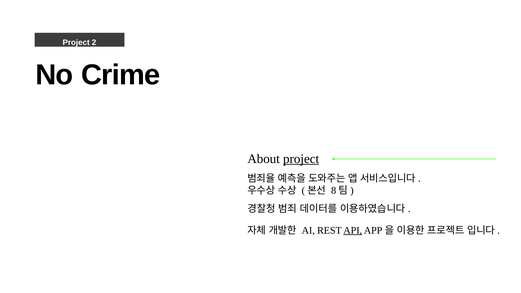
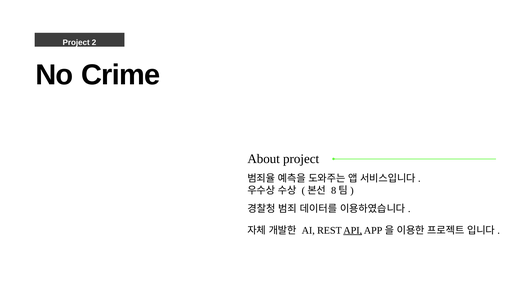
project underline: present -> none (301, 159)
